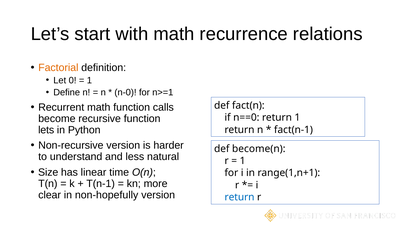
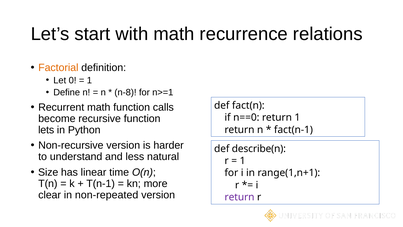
n-0: n-0 -> n-8 (125, 92)
become(n: become(n -> describe(n (259, 149)
non-hopefully: non-hopefully -> non-repeated (107, 195)
return colour: blue -> purple (240, 197)
